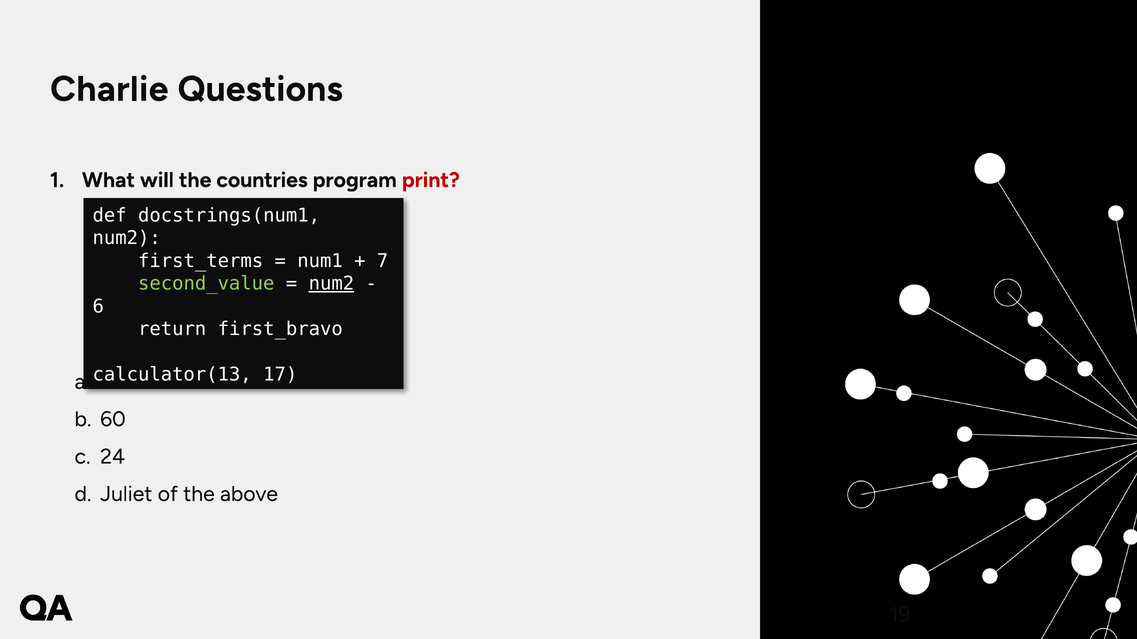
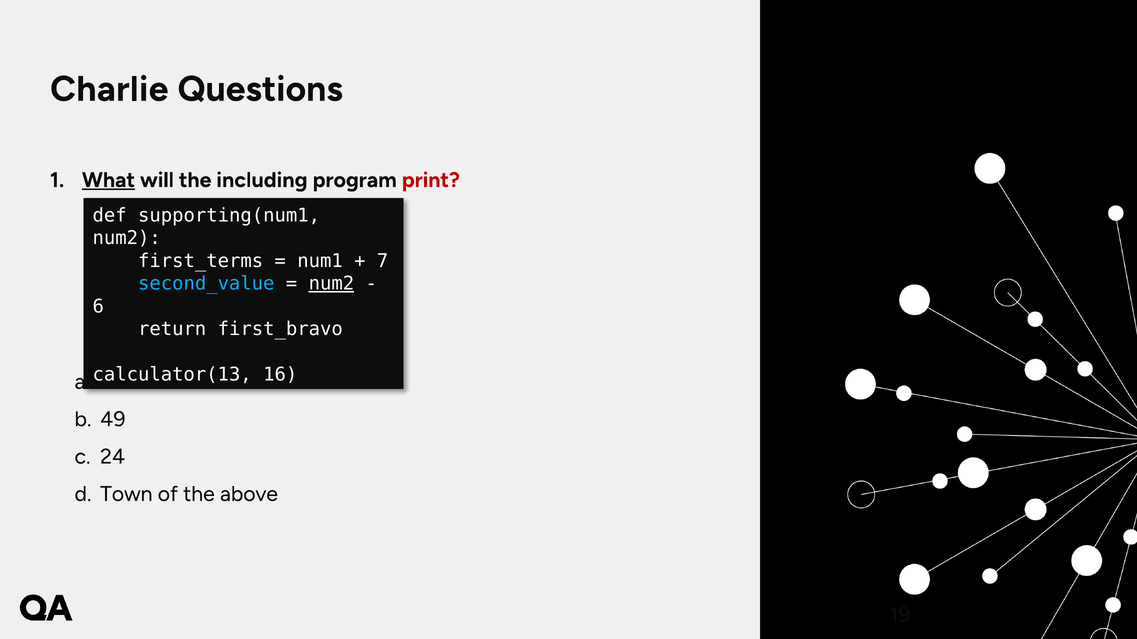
What underline: none -> present (108, 180)
countries: countries -> including (262, 180)
docstrings(num1: docstrings(num1 -> supporting(num1 (229, 216)
second_value colour: light green -> light blue (206, 284)
17: 17 -> 16 (280, 375)
60: 60 -> 49 (113, 420)
Juliet: Juliet -> Town (126, 494)
